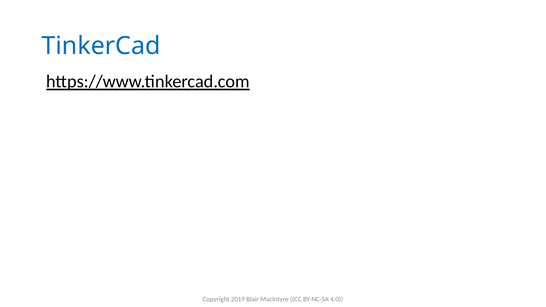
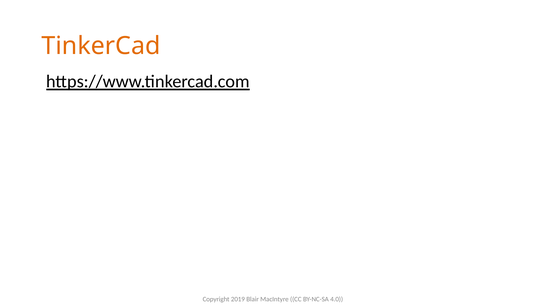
TinkerCad colour: blue -> orange (101, 46)
